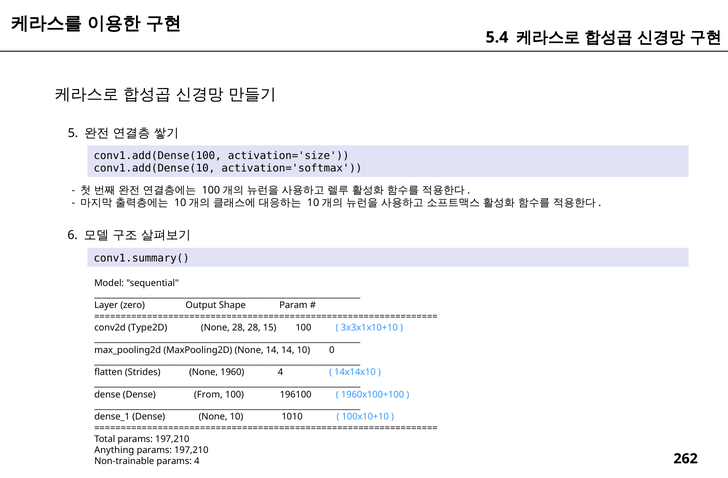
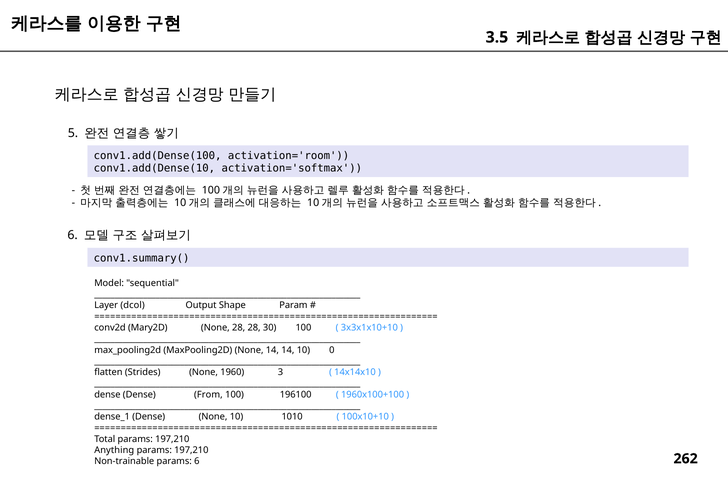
5.4: 5.4 -> 3.5 (497, 37)
activation='size: activation='size -> activation='room (289, 156)
zero: zero -> dcol (133, 306)
Type2D: Type2D -> Mary2D (148, 328)
15: 15 -> 30 (270, 328)
1960 4: 4 -> 3 (280, 372)
params 4: 4 -> 6 (197, 462)
